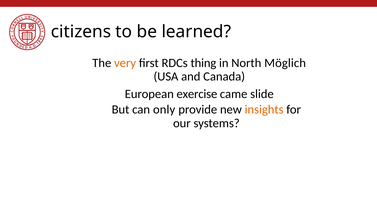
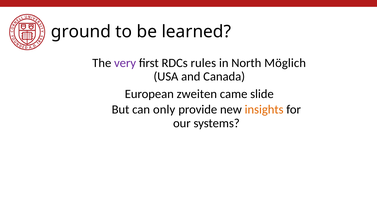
citizens: citizens -> ground (81, 32)
very colour: orange -> purple (125, 63)
thing: thing -> rules (203, 63)
exercise: exercise -> zweiten (197, 94)
